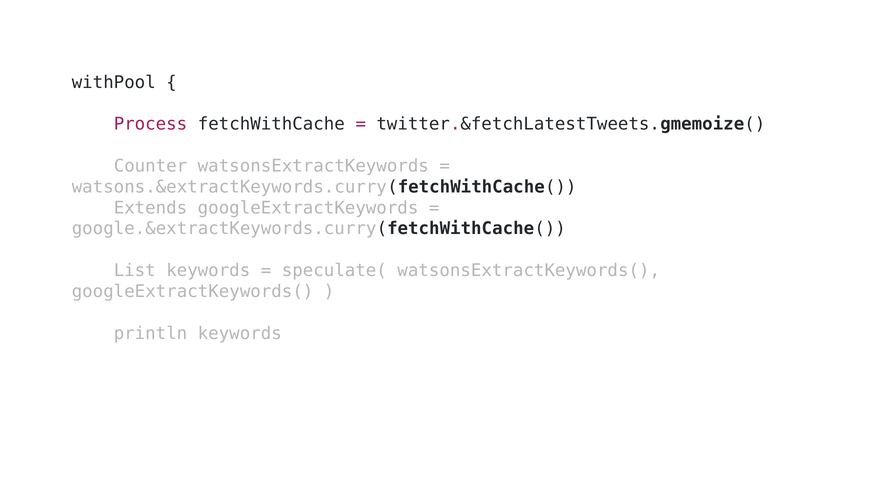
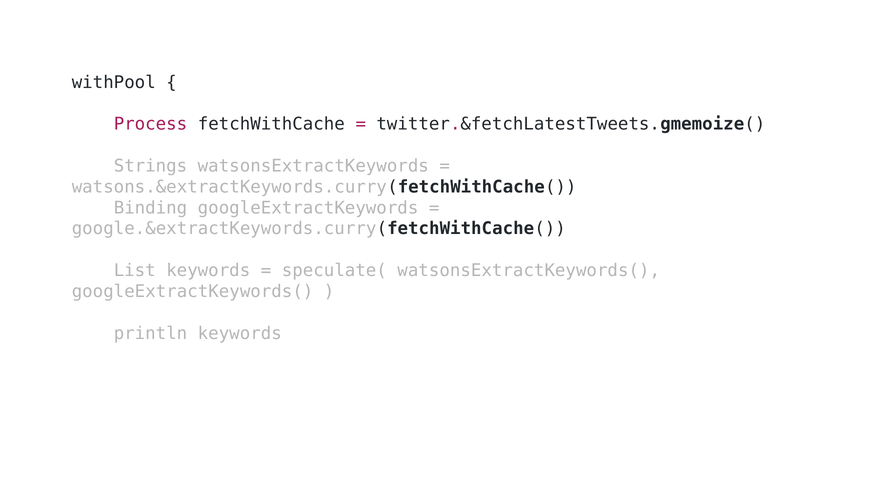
Counter: Counter -> Strings (150, 166)
Extends: Extends -> Binding (150, 208)
